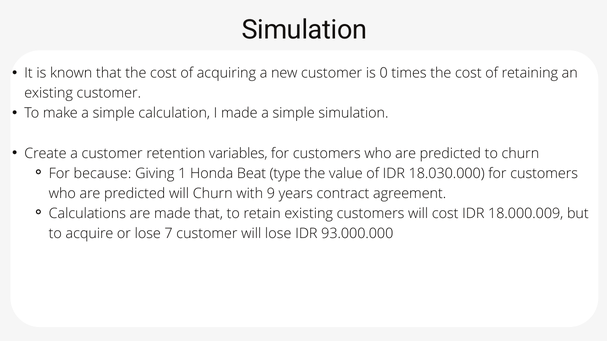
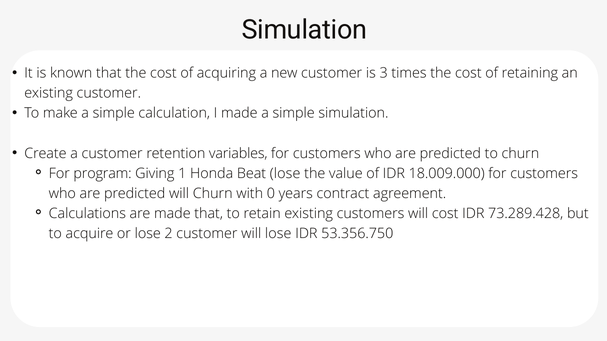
0: 0 -> 3 (384, 73)
because: because -> program (103, 174)
Beat type: type -> lose (285, 174)
18.030.000: 18.030.000 -> 18.009.000 (447, 174)
9: 9 -> 0 (271, 194)
18.000.009: 18.000.009 -> 73.289.428 (526, 214)
7: 7 -> 2 (169, 234)
93.000.000: 93.000.000 -> 53.356.750 (357, 234)
